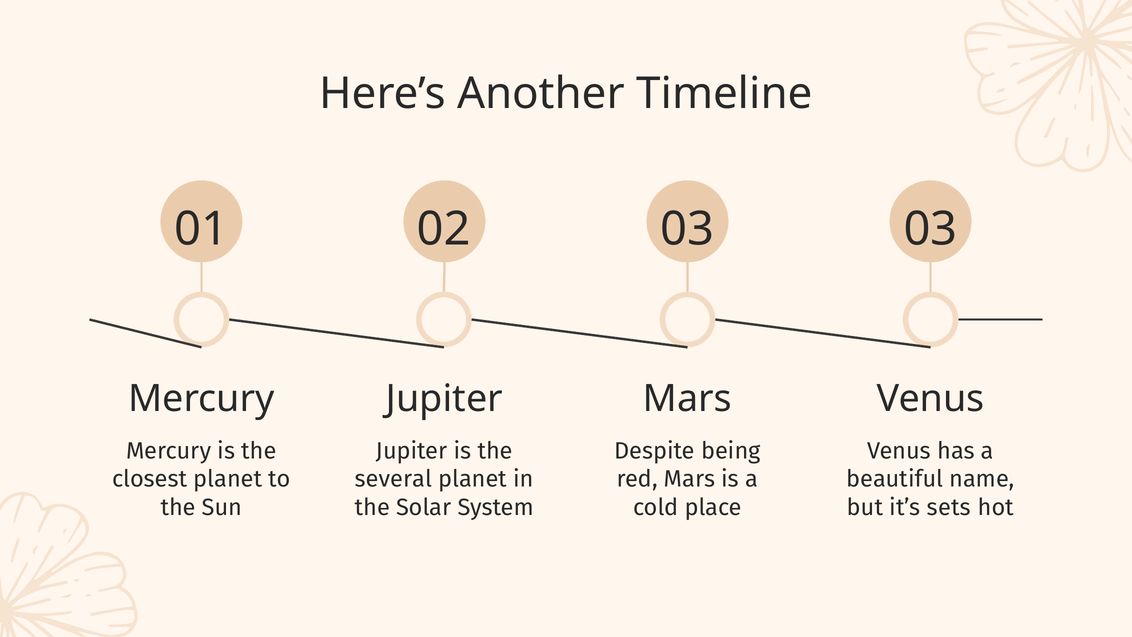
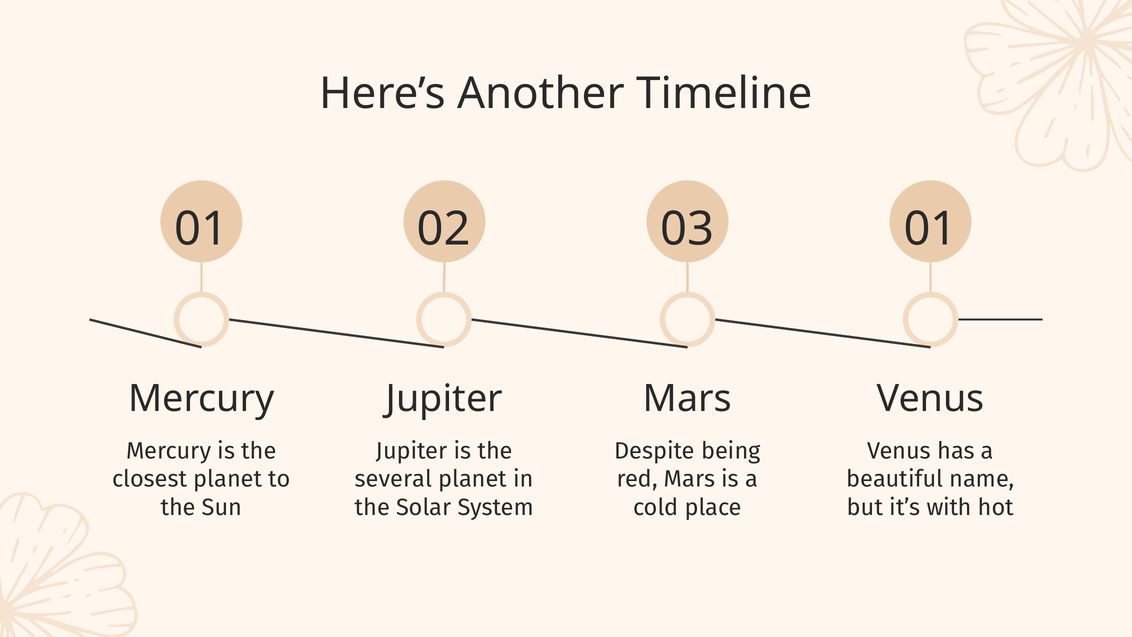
03 03: 03 -> 01 (930, 229)
sets: sets -> with (949, 507)
